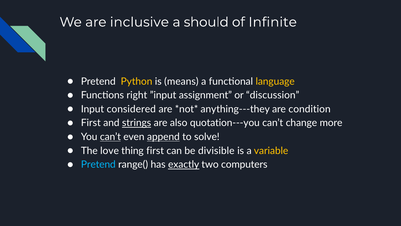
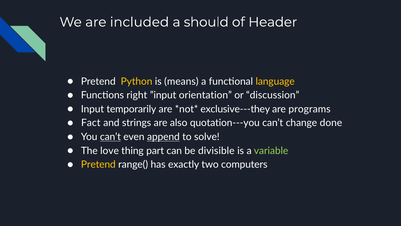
inclusive: inclusive -> included (139, 22)
Infinite: Infinite -> Header (273, 22)
assignment: assignment -> orientation (205, 95)
considered: considered -> temporarily (131, 109)
anything---they: anything---they -> exclusive---they (235, 109)
condition: condition -> programs (310, 109)
First: First -> Fact (91, 123)
strings underline: present -> none (137, 123)
more: more -> done (331, 123)
thing first: first -> part (155, 150)
variable colour: yellow -> light green (271, 150)
Pretend colour: light blue -> yellow (98, 164)
exactly underline: present -> none (184, 164)
